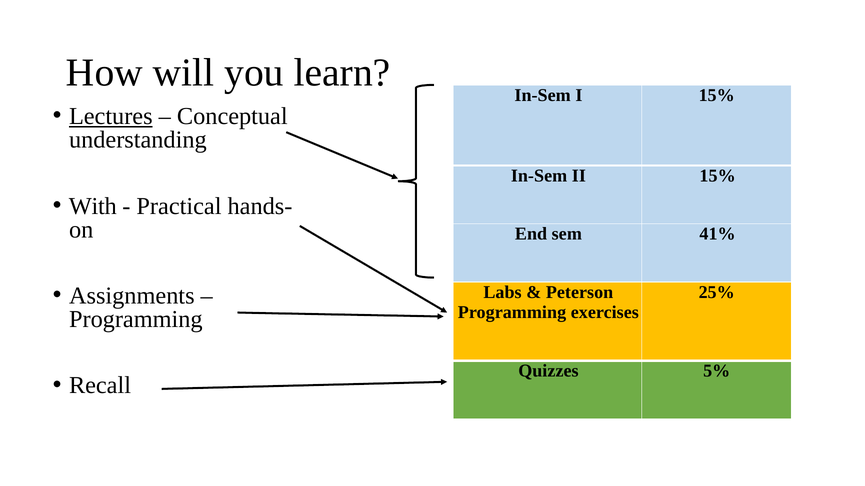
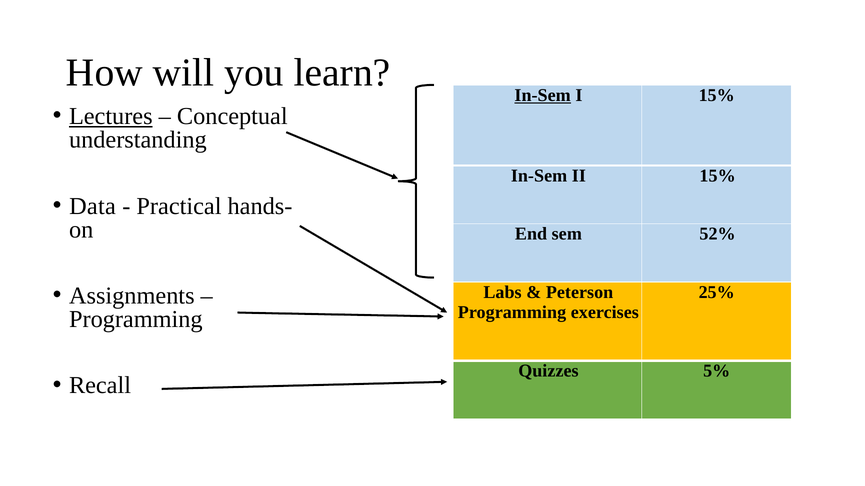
In-Sem underline: none -> present (543, 95)
With: With -> Data (92, 206)
41%: 41% -> 52% (718, 234)
